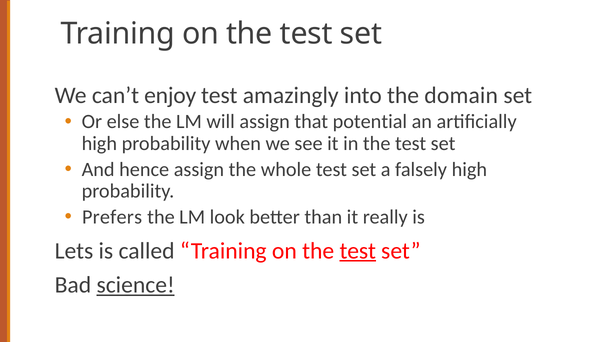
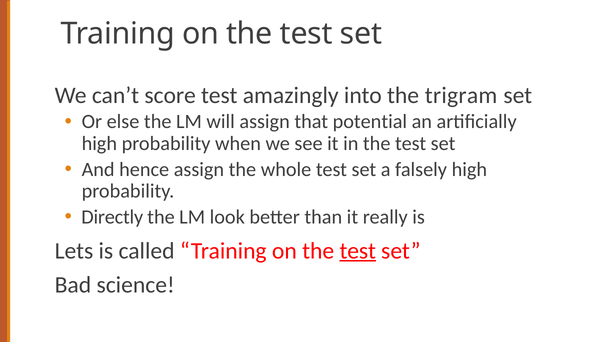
enjoy: enjoy -> score (170, 95)
domain: domain -> trigram (461, 95)
Prefers: Prefers -> Directly (112, 217)
science underline: present -> none (136, 285)
